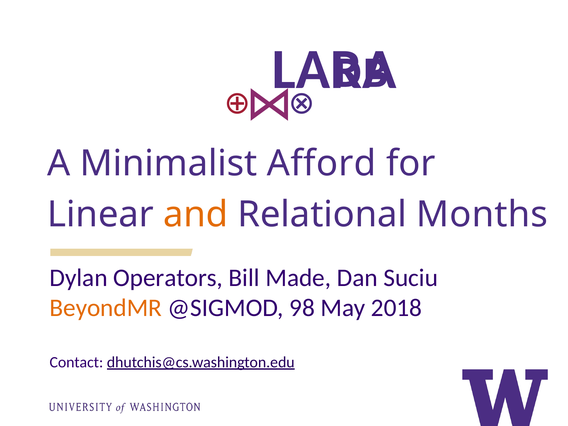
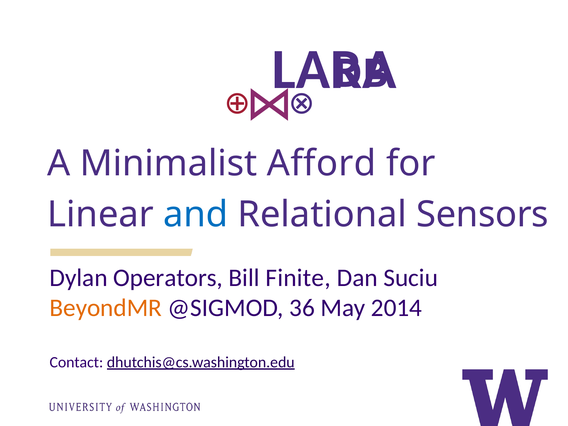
and colour: orange -> blue (196, 215)
Months: Months -> Sensors (482, 215)
Made: Made -> Finite (298, 278)
98: 98 -> 36 (302, 308)
2018: 2018 -> 2014 (397, 308)
